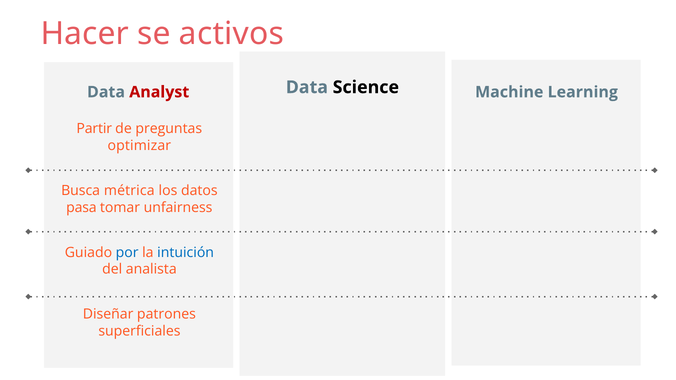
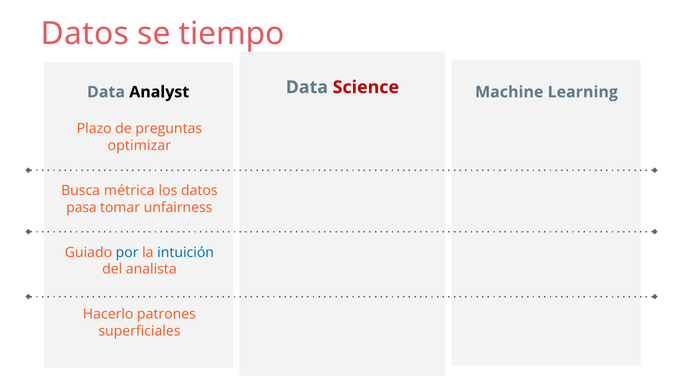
Hacer: Hacer -> Datos (85, 34)
activos: activos -> tiempo (232, 34)
Analyst colour: red -> black (159, 92)
Science colour: black -> red (366, 87)
Partir: Partir -> Plazo (94, 129)
Diseñar: Diseñar -> Hacerlo (108, 315)
